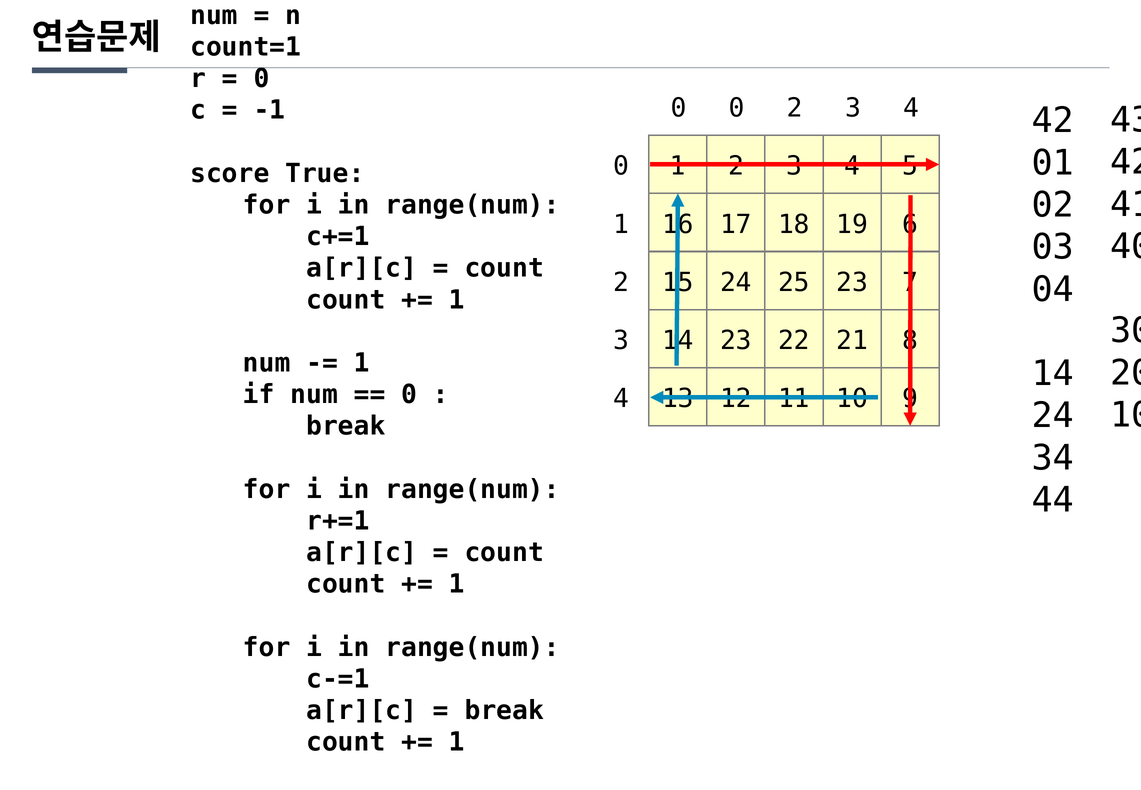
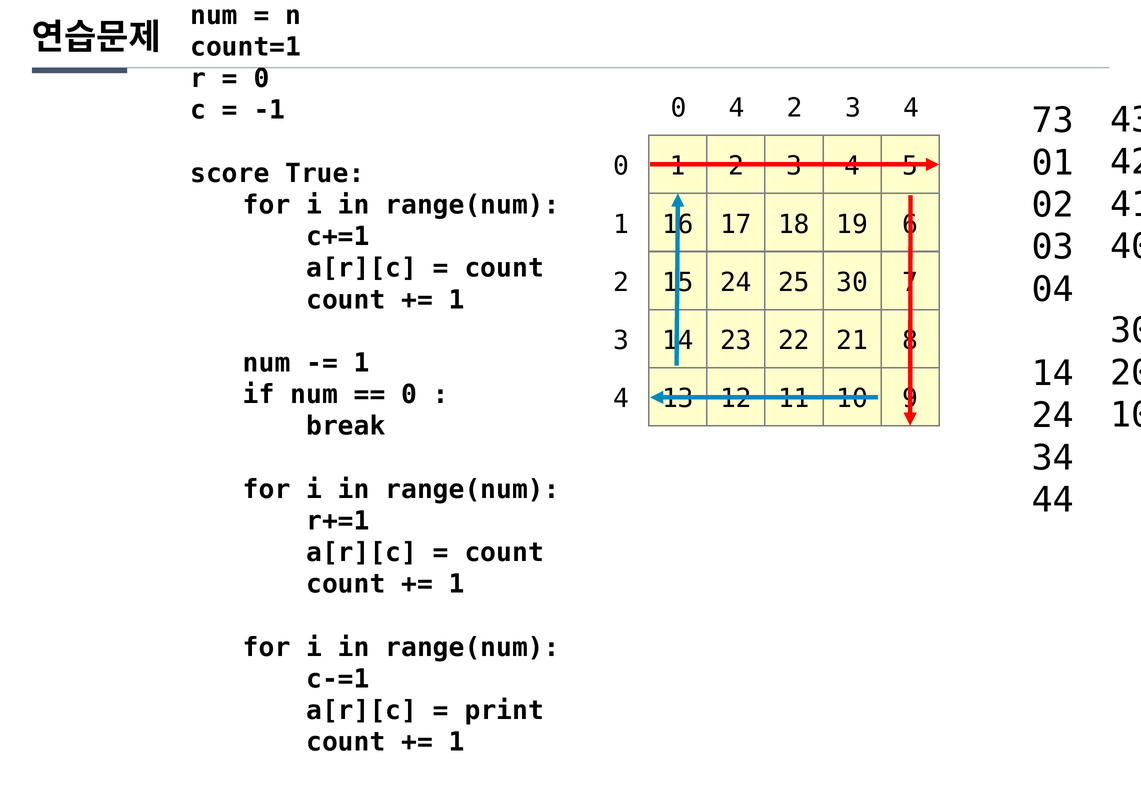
0 0: 0 -> 4 (737, 108)
4 42: 42 -> 73 (1053, 121)
25 23: 23 -> 30 (852, 282)
break: break -> print (504, 711)
